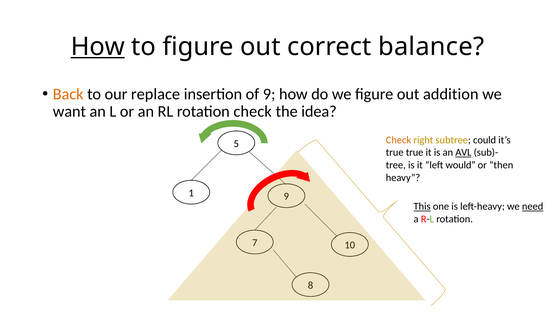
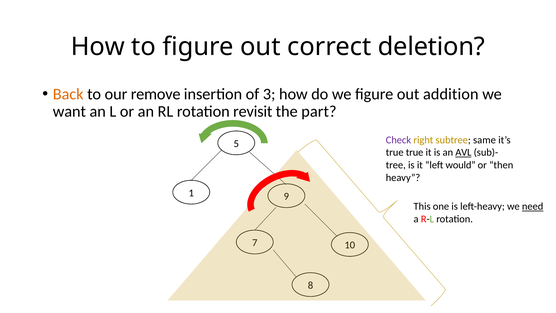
How underline: present -> none (98, 47)
balance: balance -> deletion (431, 47)
replace: replace -> remove (156, 94)
of 9: 9 -> 3 (269, 94)
rotation check: check -> revisit (253, 112)
idea: idea -> part (319, 112)
Check colour: orange -> purple (398, 140)
could: could -> same (484, 140)
This underline: present -> none (422, 206)
